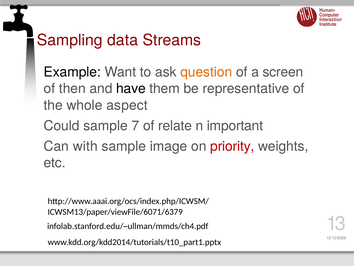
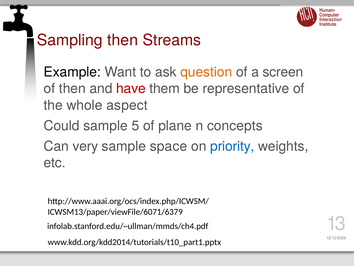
Sampling data: data -> then (123, 40)
have colour: black -> red (131, 89)
7: 7 -> 5 (135, 126)
relate: relate -> plane (175, 126)
important: important -> concepts (235, 126)
with: with -> very (85, 146)
image: image -> space (169, 146)
priority colour: red -> blue (232, 146)
